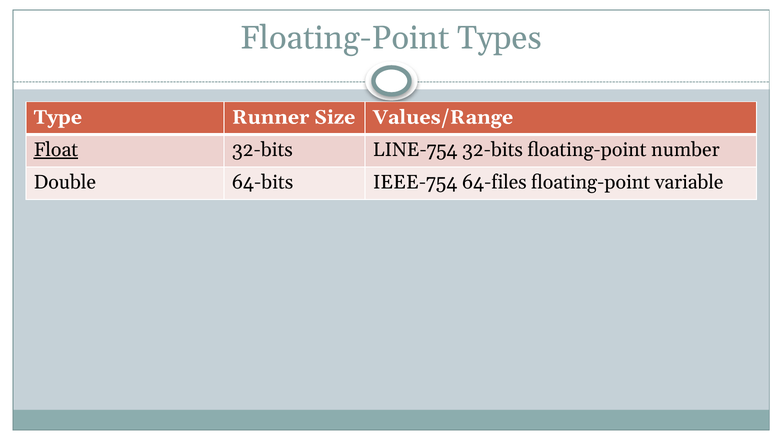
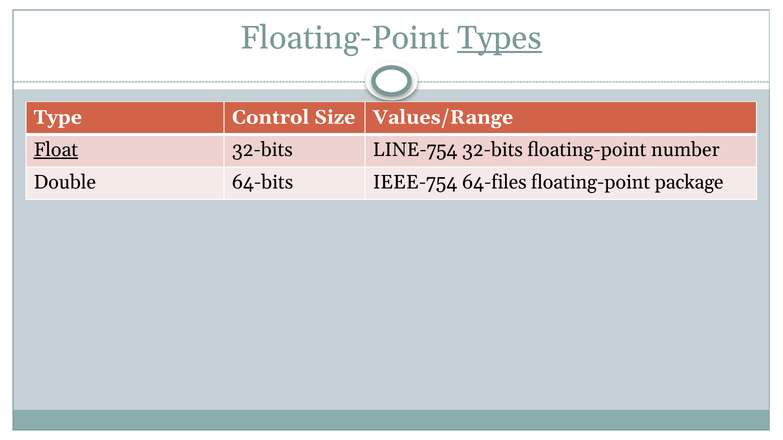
Types underline: none -> present (499, 38)
Runner: Runner -> Control (271, 117)
variable: variable -> package (689, 183)
